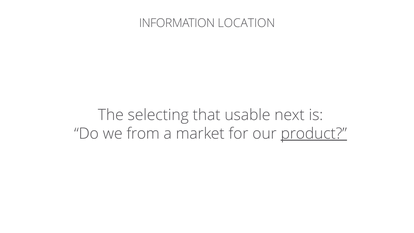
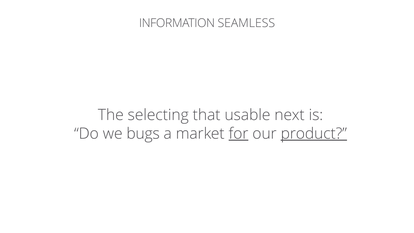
LOCATION: LOCATION -> SEAMLESS (246, 23)
from: from -> bugs (143, 134)
for underline: none -> present (239, 134)
